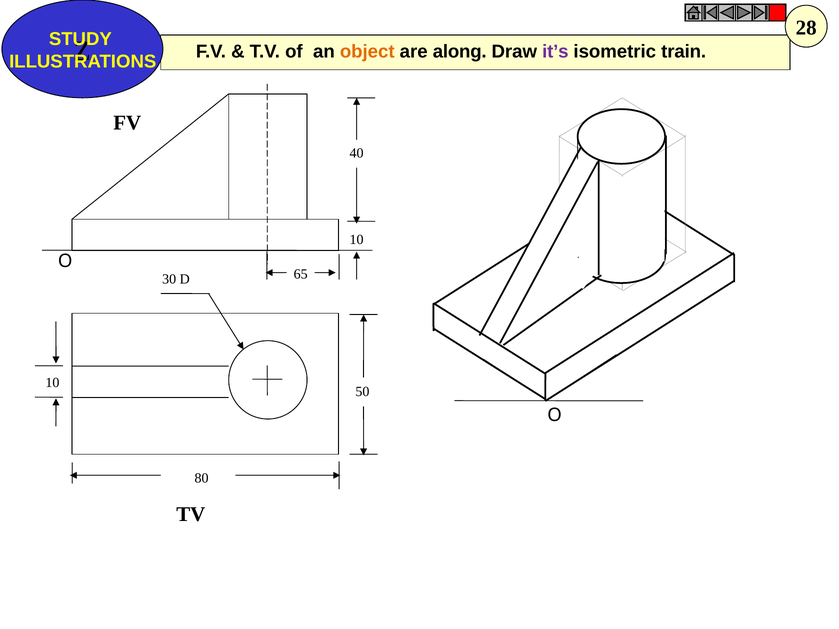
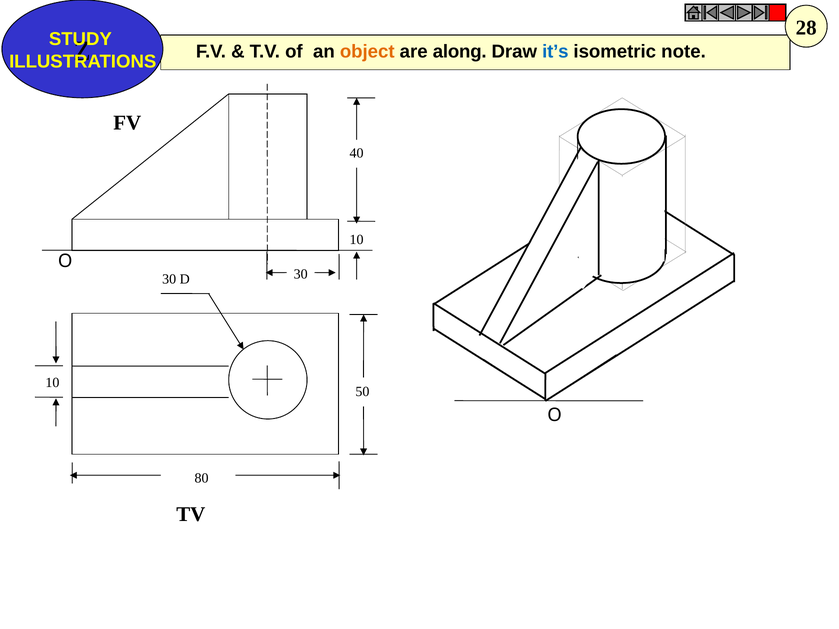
it’s colour: purple -> blue (555, 52)
train: train -> note (684, 52)
D 65: 65 -> 30 (301, 274)
